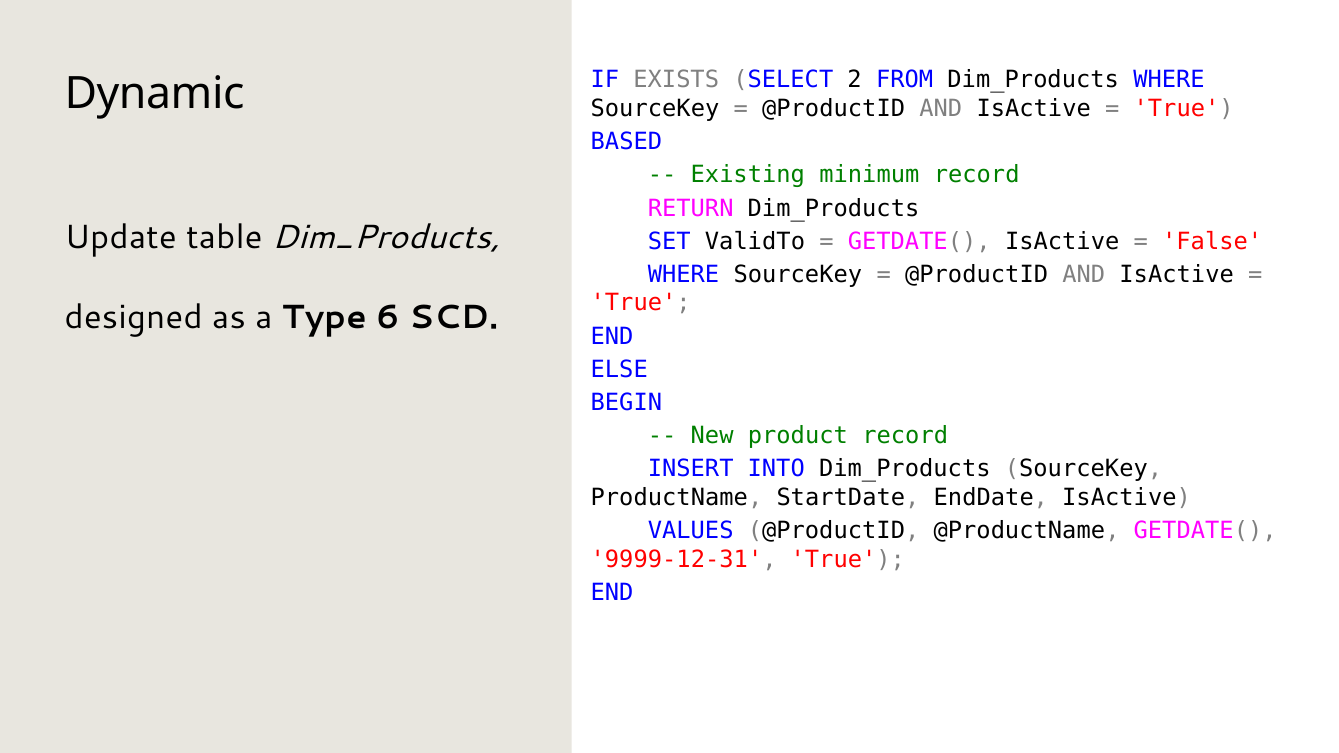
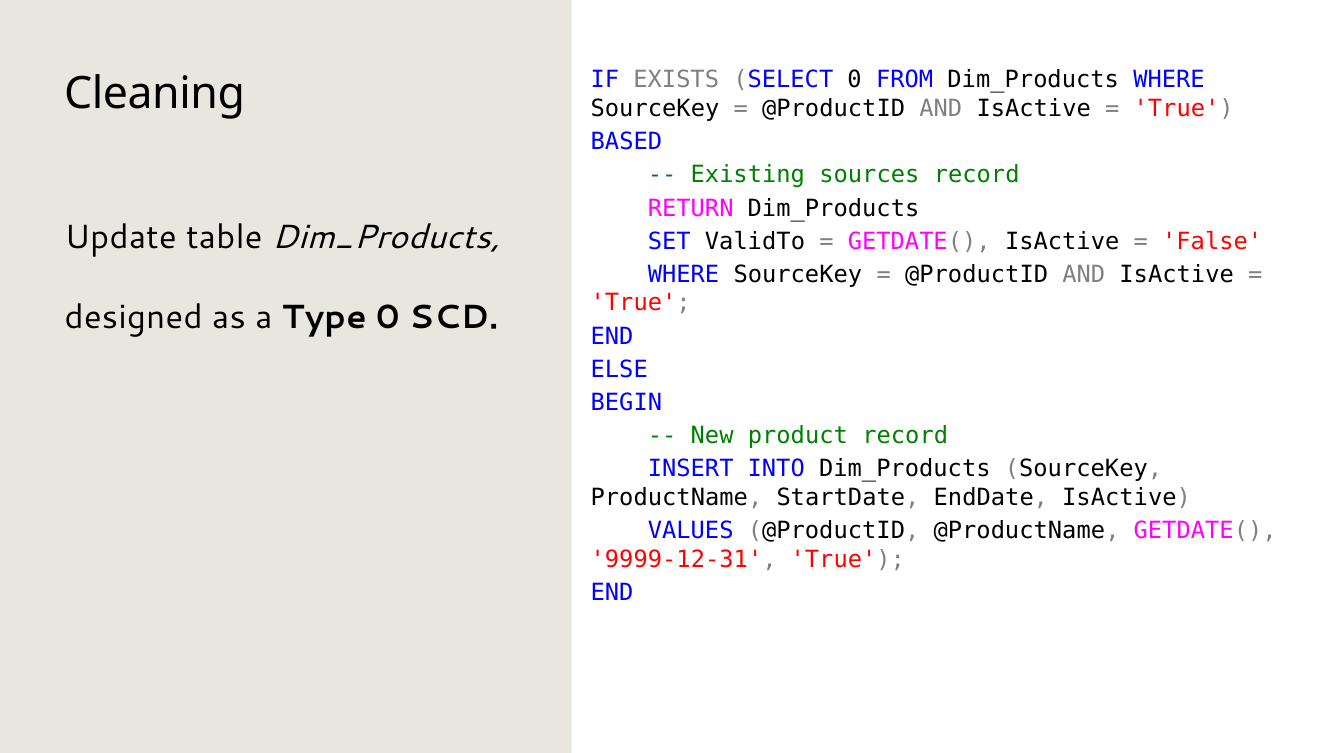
SELECT 2: 2 -> 0 (855, 80)
Dynamic: Dynamic -> Cleaning (155, 94)
minimum: minimum -> sources (869, 175)
Type 6: 6 -> 0 (388, 318)
